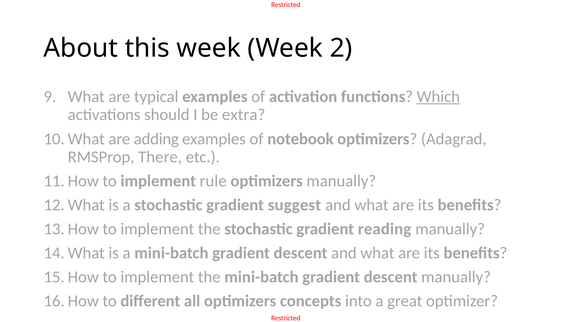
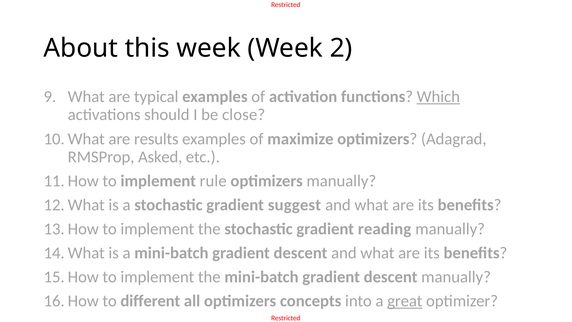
extra: extra -> close (244, 115)
adding: adding -> results (156, 139)
notebook: notebook -> maximize (300, 139)
There: There -> Asked (160, 157)
great underline: none -> present (405, 301)
